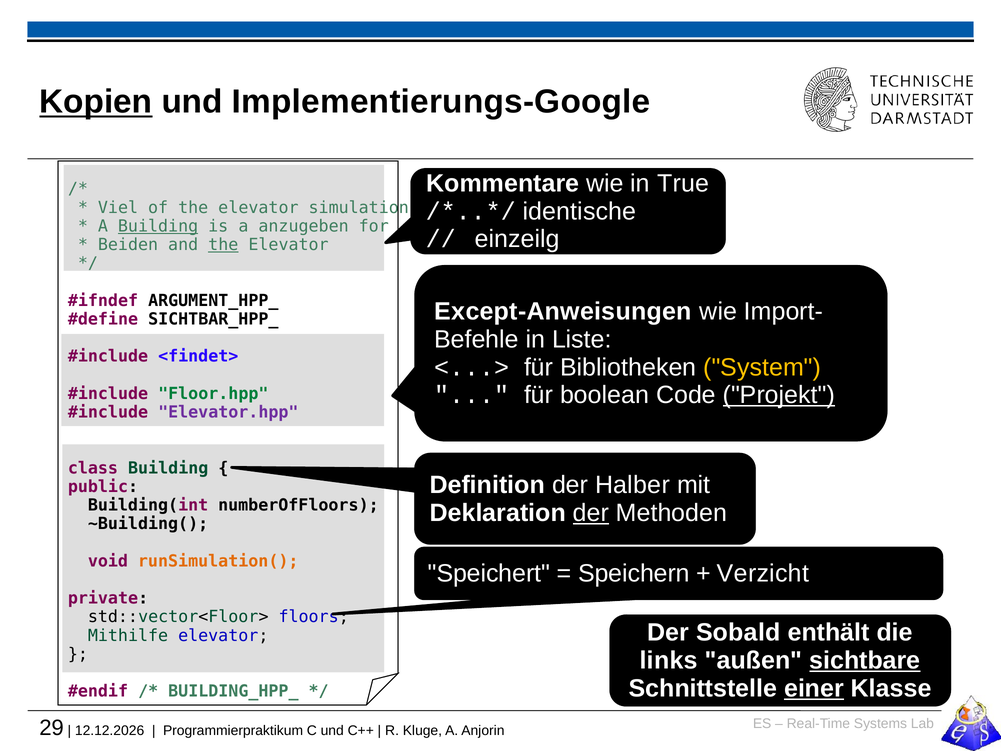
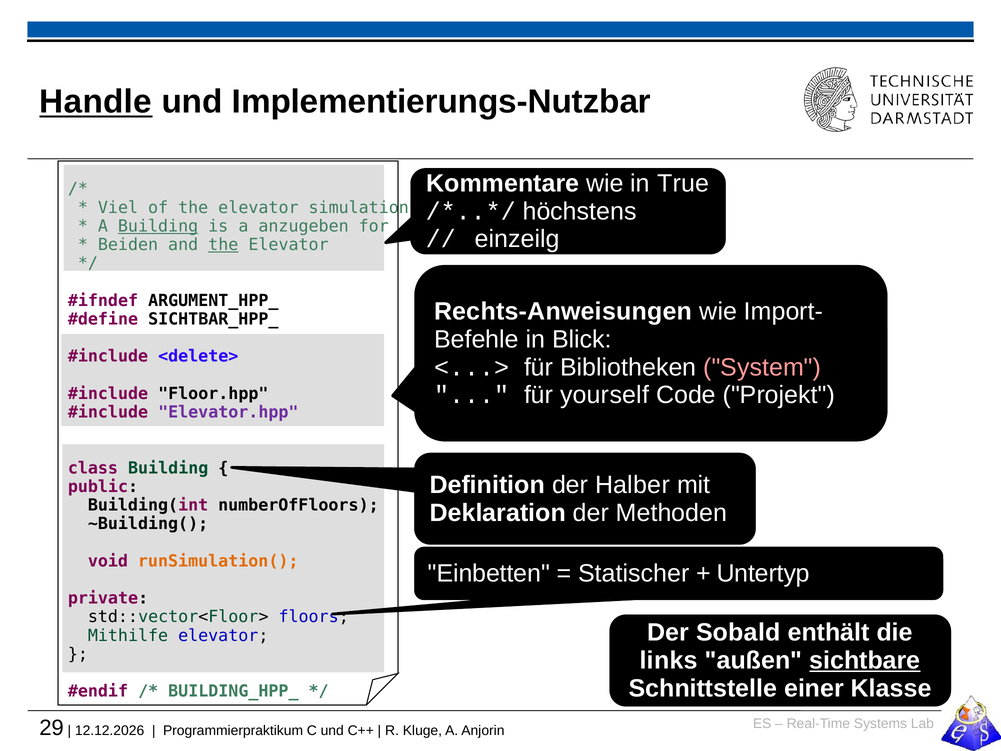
Kopien: Kopien -> Handle (96, 102)
Implementierungs-Google: Implementierungs-Google -> Implementierungs-Nutzbar (441, 102)
identische: identische -> höchstens (580, 211)
Except-Anweisungen: Except-Anweisungen -> Rechts-Anweisungen (563, 311)
Liste: Liste -> Blick (582, 339)
<findet>: <findet> -> <delete> (198, 356)
System colour: yellow -> pink (762, 367)
boolean: boolean -> yourself (605, 395)
Projekt underline: present -> none (779, 395)
Floor.hpp colour: green -> black (213, 394)
der underline: present -> none (591, 513)
Speichert: Speichert -> Einbetten (489, 573)
Speichern: Speichern -> Statischer (634, 573)
Verzicht: Verzicht -> Untertyp (763, 573)
einer underline: present -> none (814, 688)
